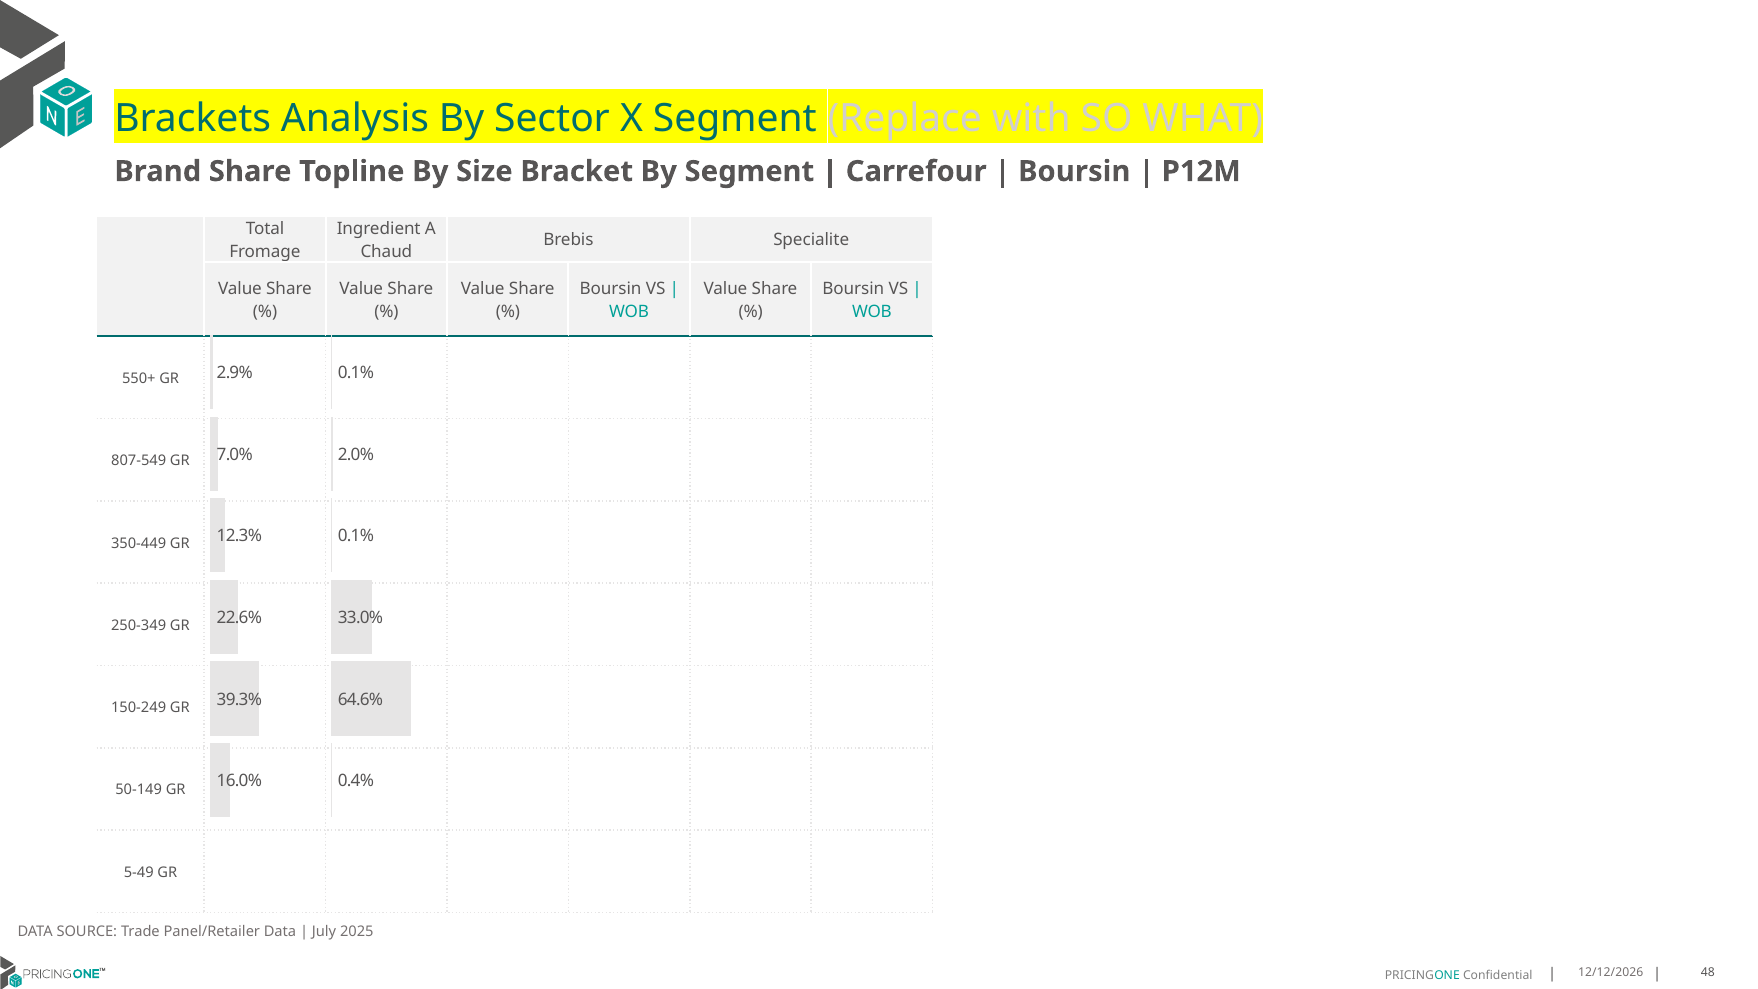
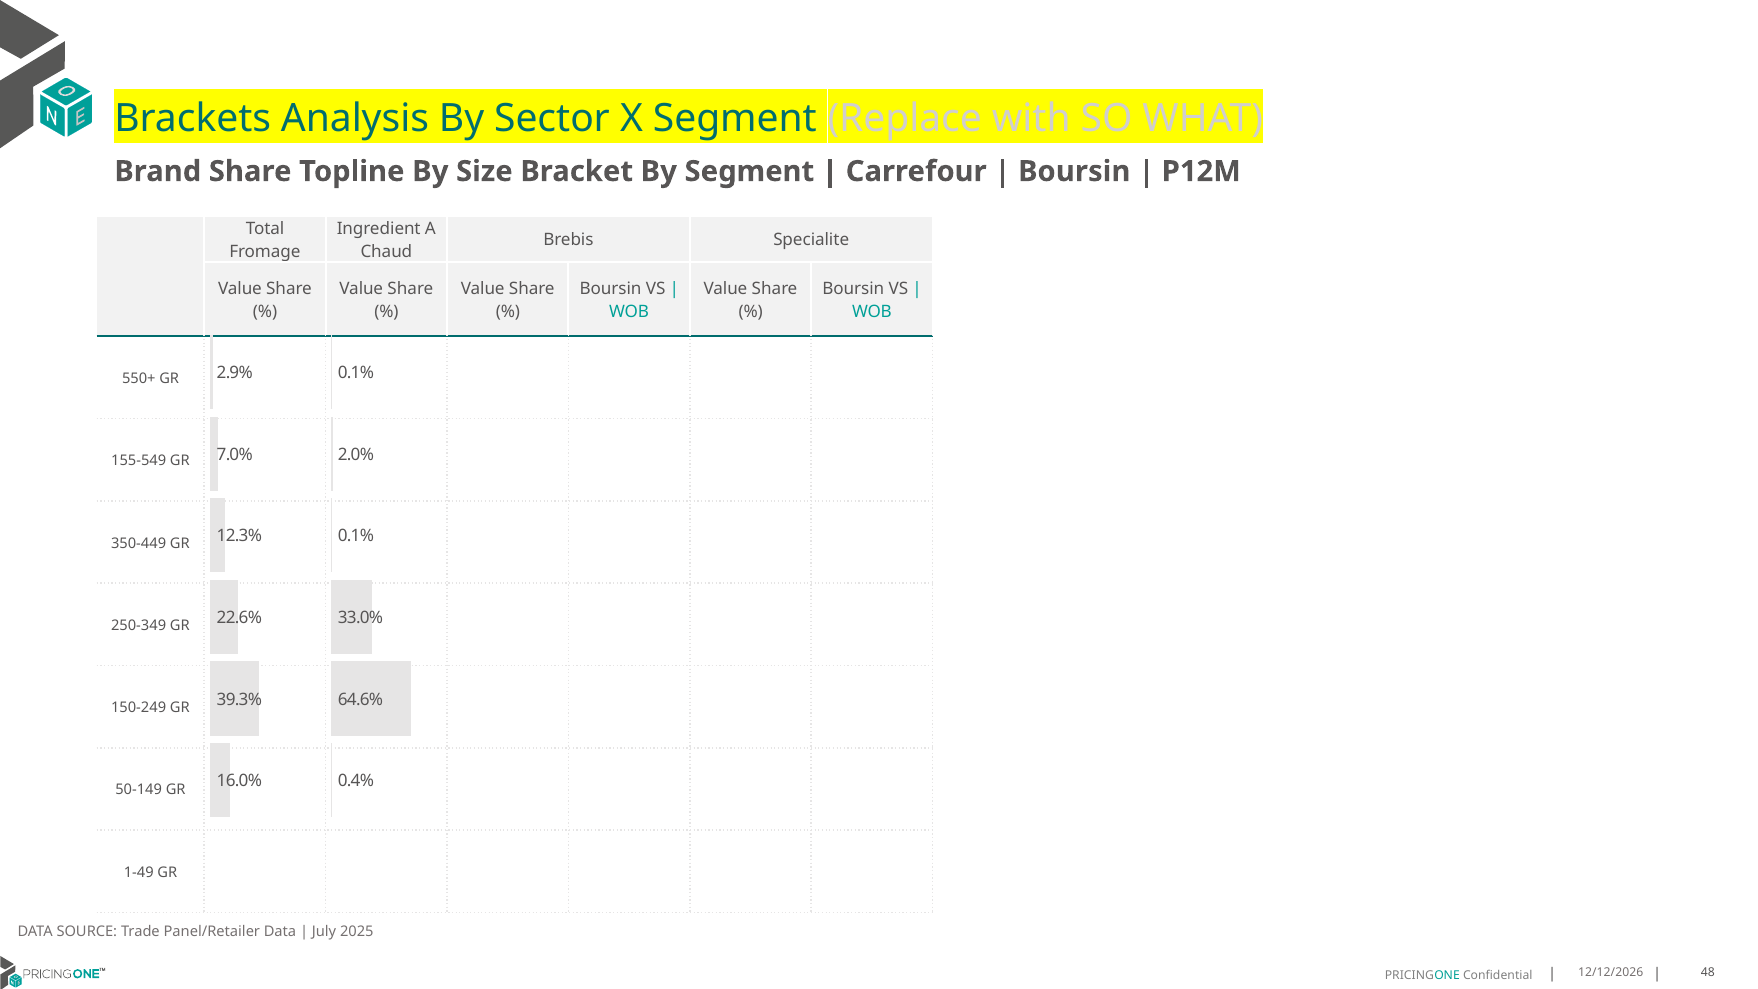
807-549: 807-549 -> 155-549 (139, 461)
5-49: 5-49 -> 1-49 (139, 872)
